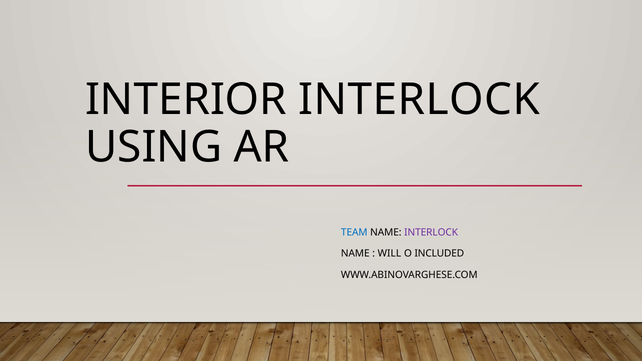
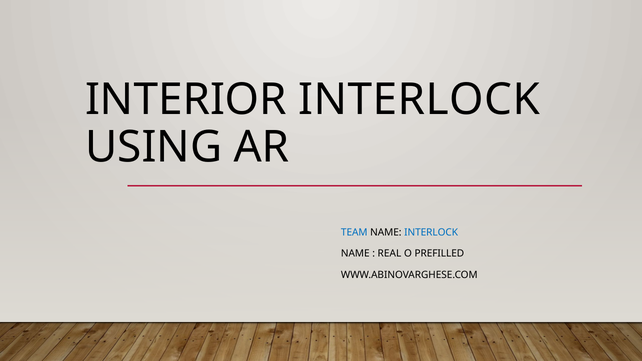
INTERLOCK colour: purple -> blue (431, 233)
WILL: WILL -> REAL (389, 254)
INCLUDED: INCLUDED -> PREFILLED (439, 254)
